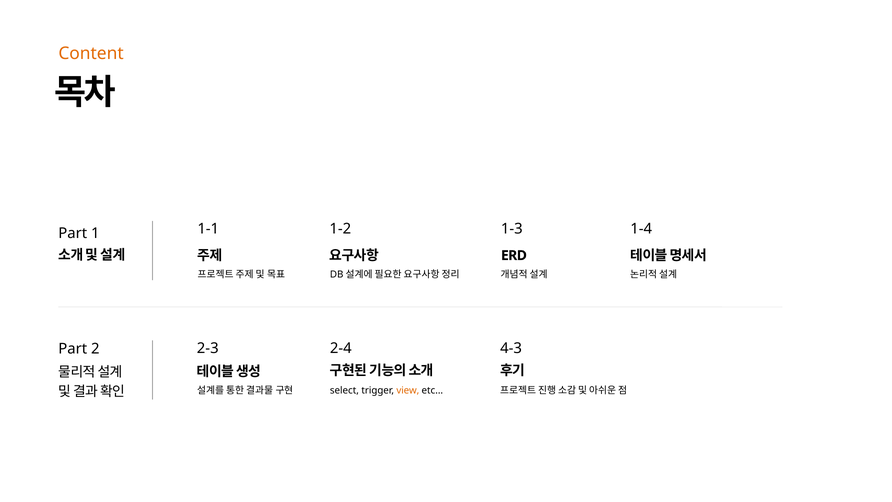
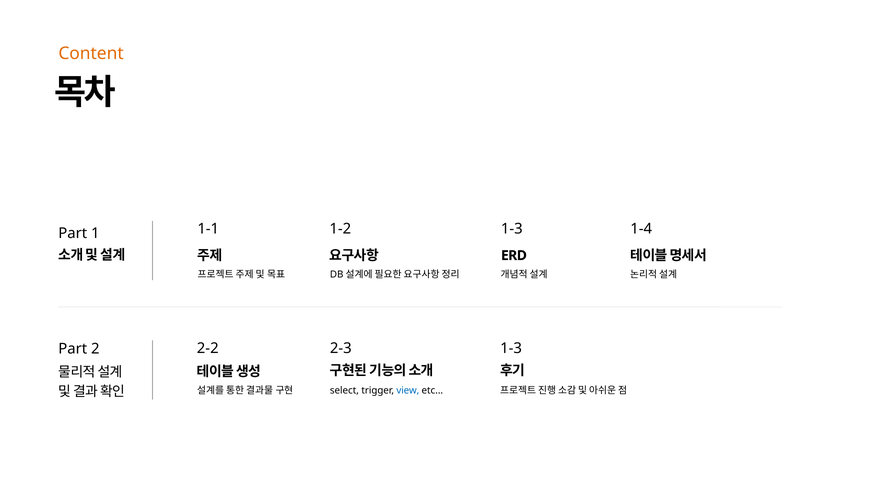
2-4: 2-4 -> 2-3 (341, 348)
4-3: 4-3 -> 1-3 (511, 348)
2-3: 2-3 -> 2-2 (208, 348)
view colour: orange -> blue (408, 390)
